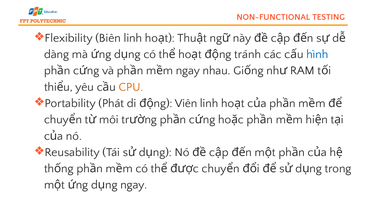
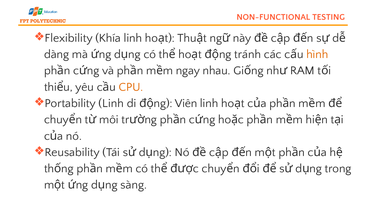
Biên: Biên -> Khía (108, 38)
hình colour: blue -> orange (317, 54)
Portability Phát: Phát -> Linh (111, 103)
ngay: ngay -> sàng (134, 185)
